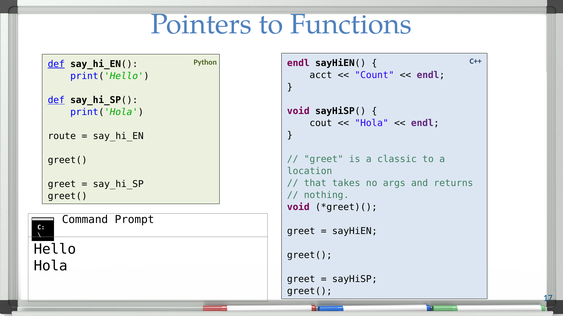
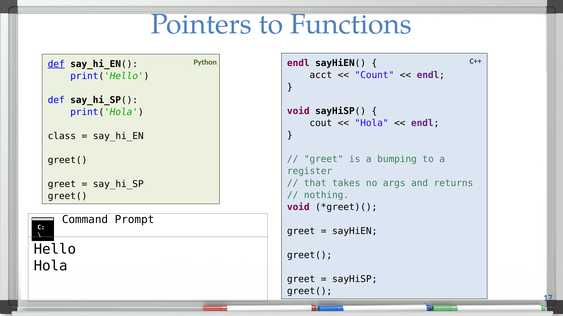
def underline: present -> none (56, 100)
route: route -> class (62, 136)
classic: classic -> bumping (397, 159)
location: location -> register (310, 172)
